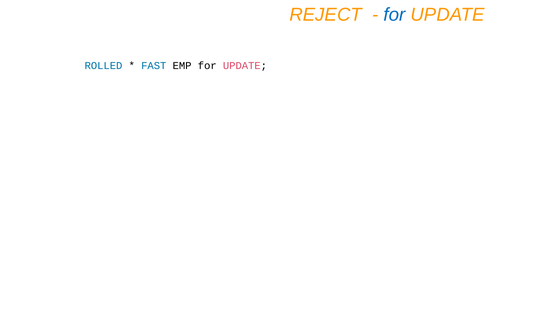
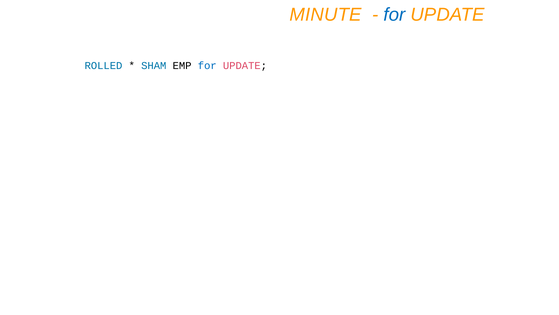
REJECT: REJECT -> MINUTE (326, 15)
FAST: FAST -> SHAM (154, 66)
for colour: black -> blue (207, 66)
